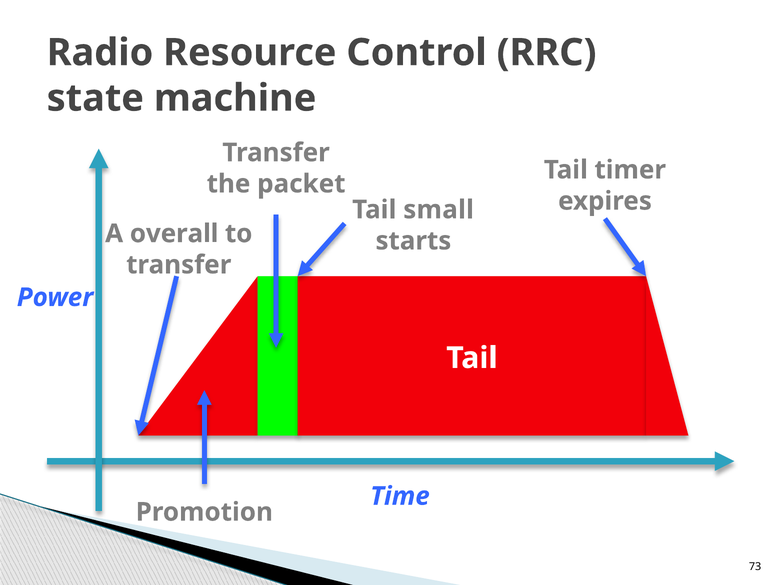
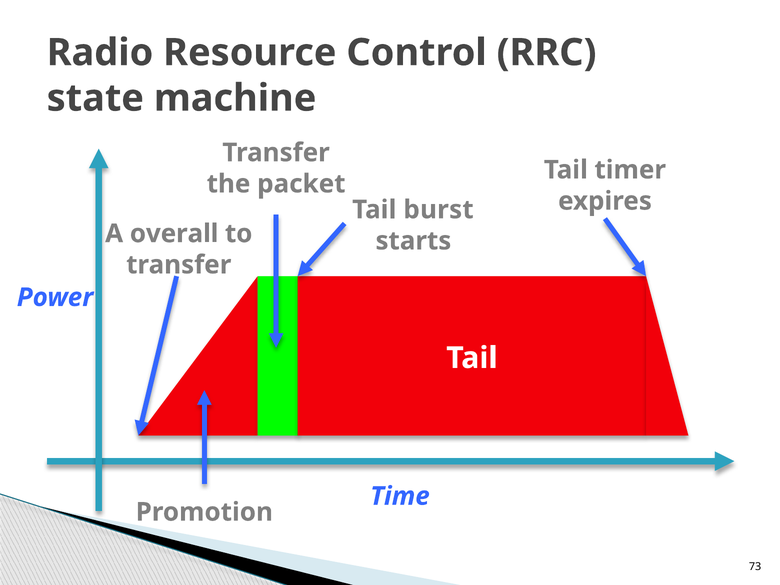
small: small -> burst (439, 210)
